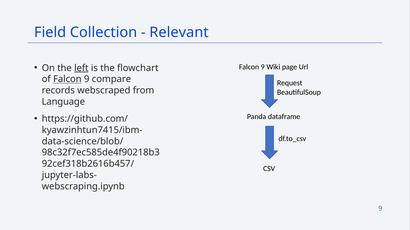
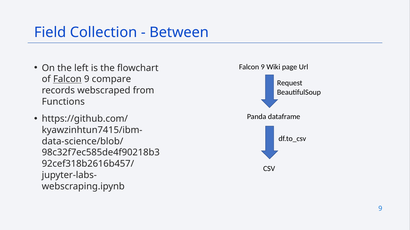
Relevant: Relevant -> Between (179, 33)
left underline: present -> none (81, 68)
Language: Language -> Functions (63, 102)
